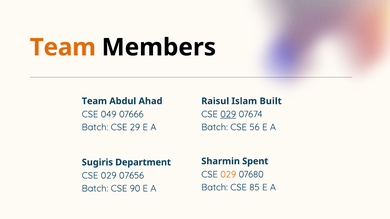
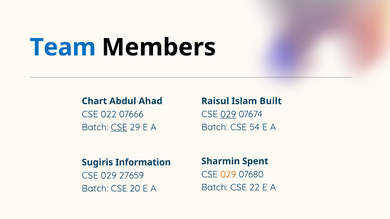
Team colour: orange -> blue (63, 47)
Team: Team -> Chart (94, 101)
049: 049 -> 022 (109, 114)
56: 56 -> 54 (254, 127)
CSE underline: none -> present (119, 127)
Department: Department -> Information (143, 163)
07656: 07656 -> 27659 (131, 176)
85: 85 -> 22 (254, 188)
90: 90 -> 20 (135, 189)
